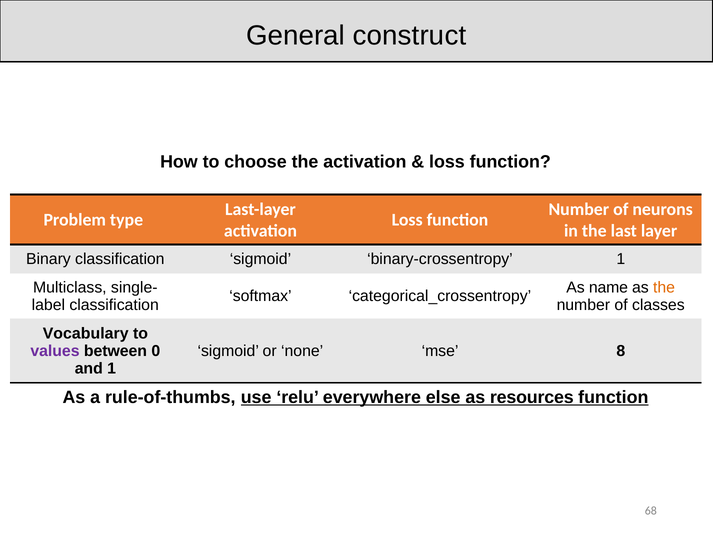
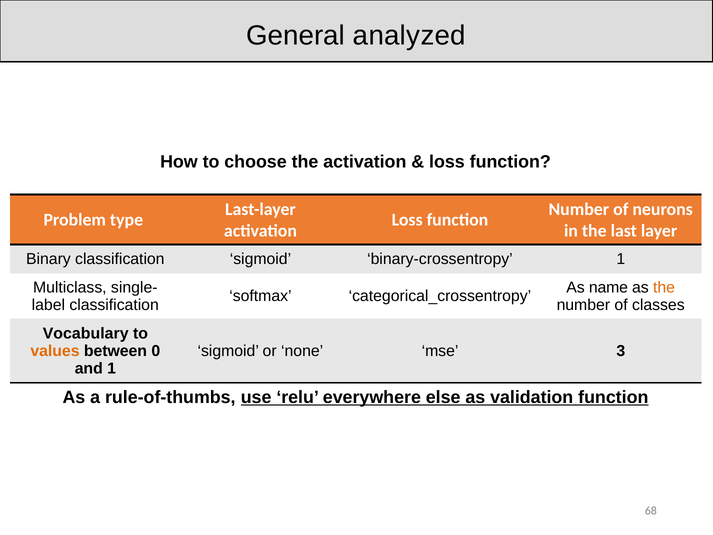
construct: construct -> analyzed (409, 36)
values colour: purple -> orange (55, 351)
8: 8 -> 3 (621, 351)
resources: resources -> validation (532, 397)
